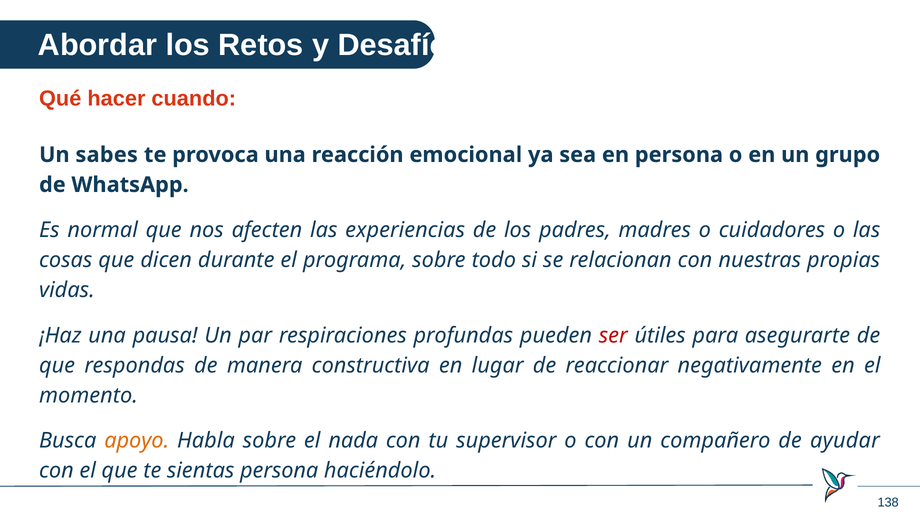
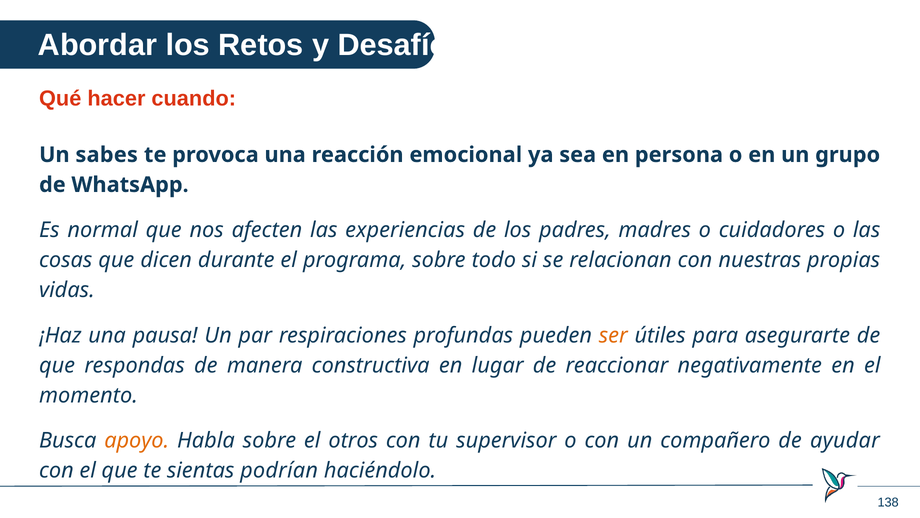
ser colour: red -> orange (613, 335)
nada: nada -> otros (353, 440)
sientas persona: persona -> podrían (279, 470)
